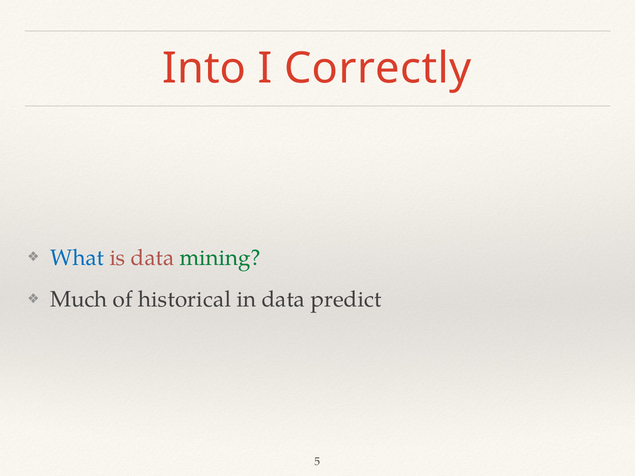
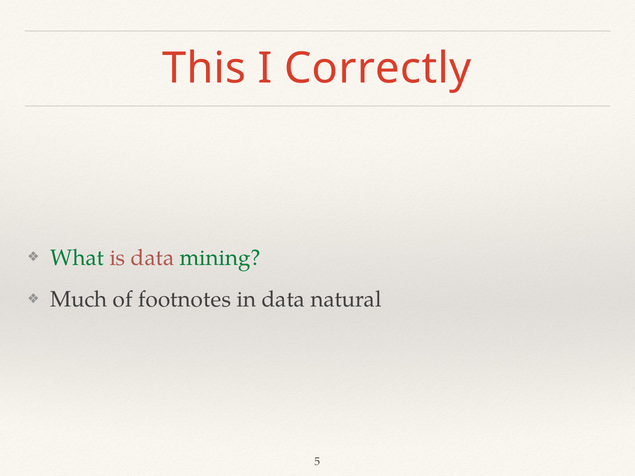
Into: Into -> This (204, 69)
What colour: blue -> green (77, 258)
historical: historical -> footnotes (185, 300)
predict: predict -> natural (346, 300)
